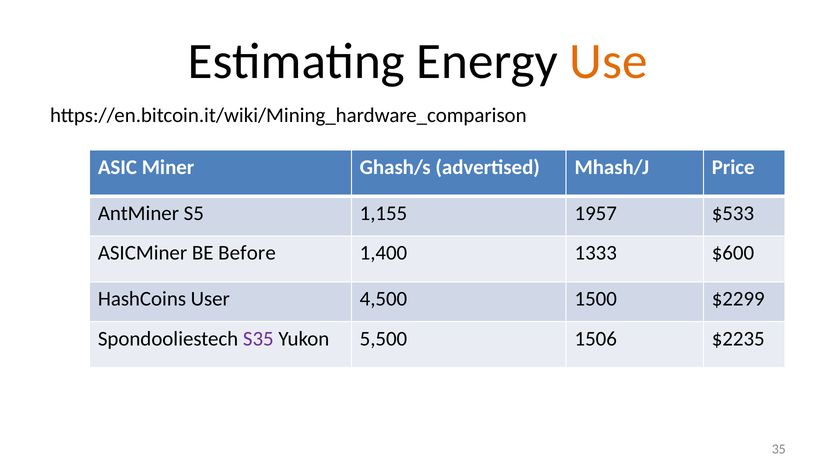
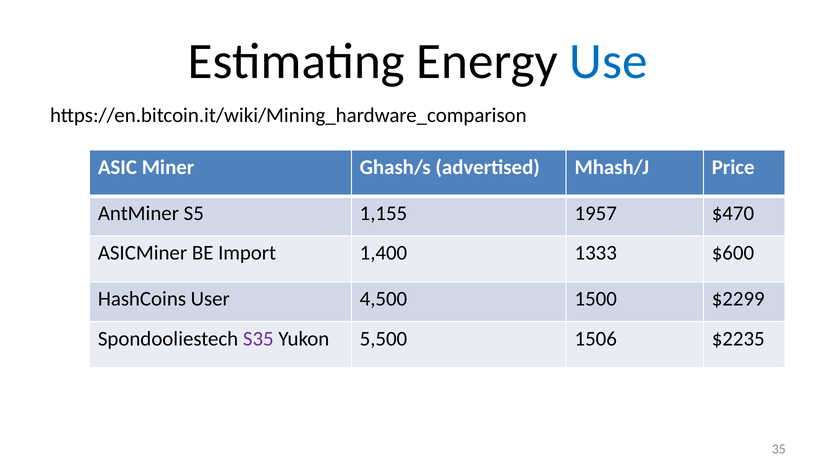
Use colour: orange -> blue (609, 62)
$533: $533 -> $470 (733, 214)
Before: Before -> Import (247, 253)
